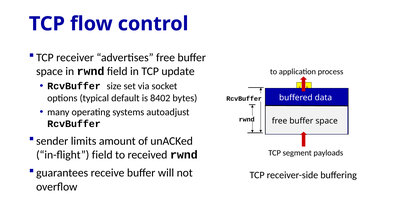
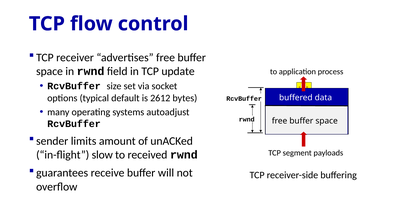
8402: 8402 -> 2612 (160, 98)
in-flight field: field -> slow (102, 155)
